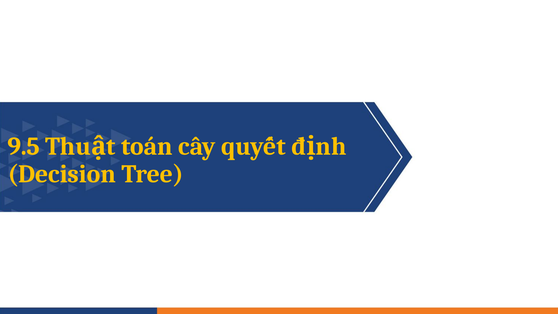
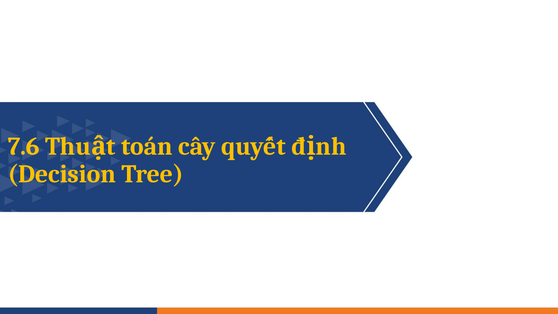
9.5: 9.5 -> 7.6 (24, 146)
